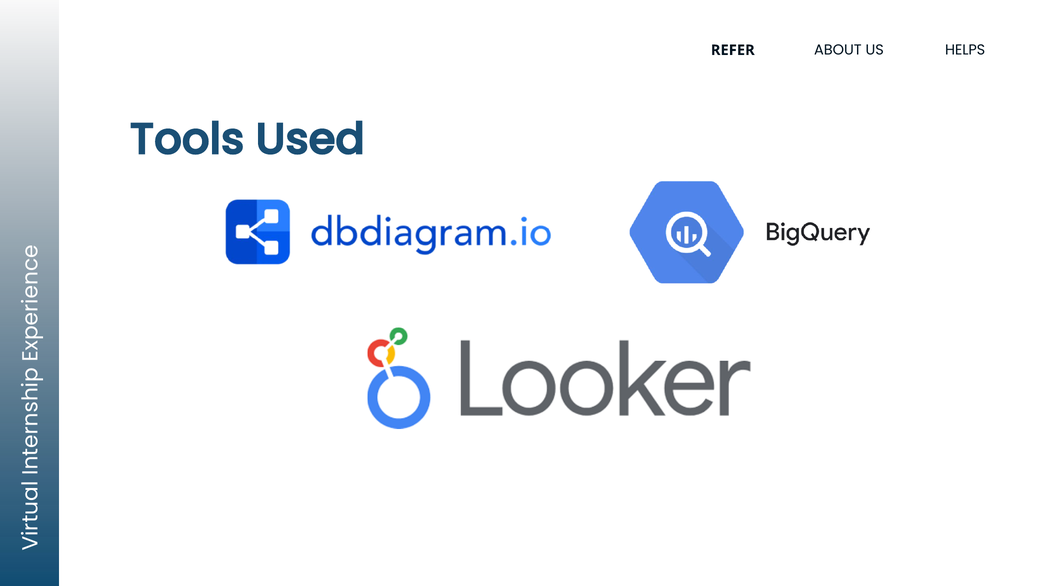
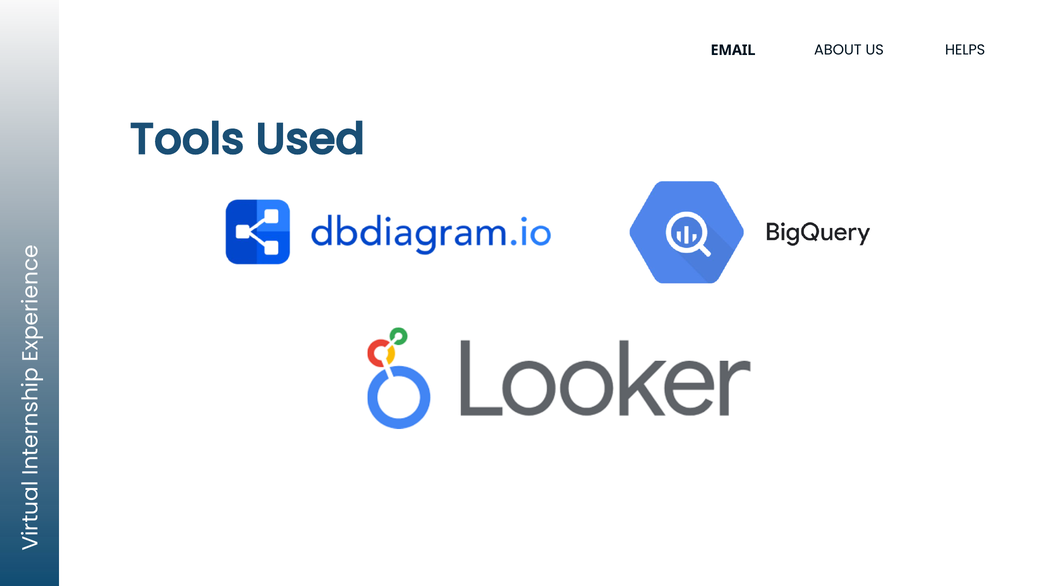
REFER: REFER -> EMAIL (733, 50)
